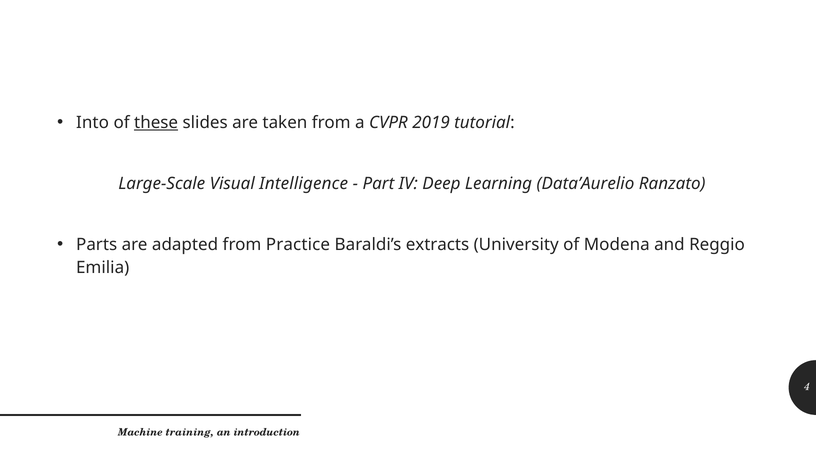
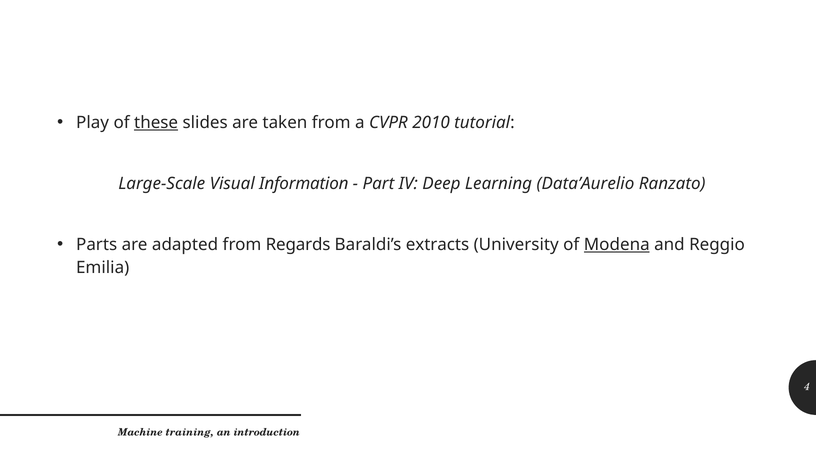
Into: Into -> Play (93, 123)
2019: 2019 -> 2010 (431, 123)
Intelligence: Intelligence -> Information (304, 184)
Practice: Practice -> Regards (298, 245)
Modena underline: none -> present (617, 245)
